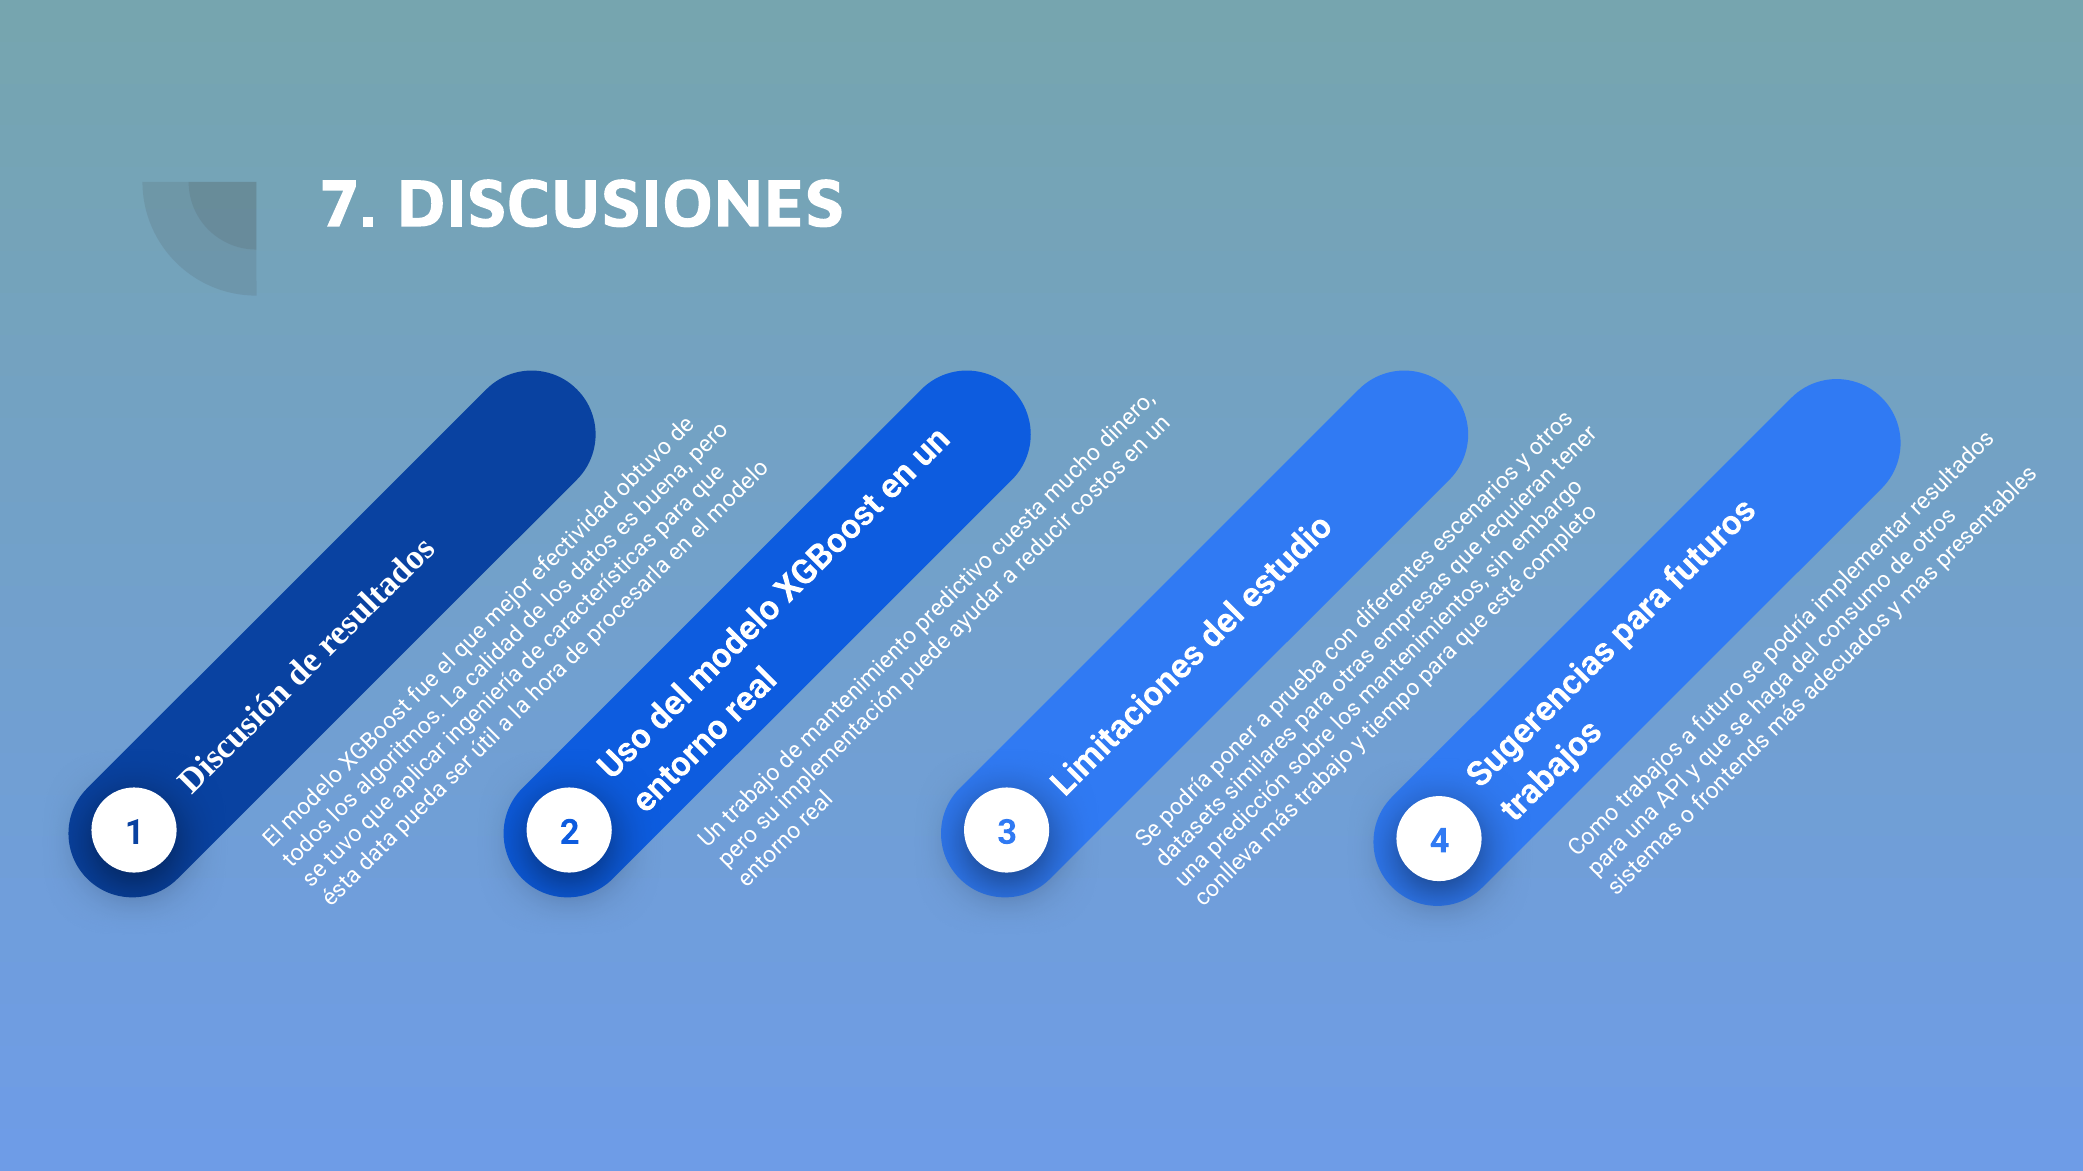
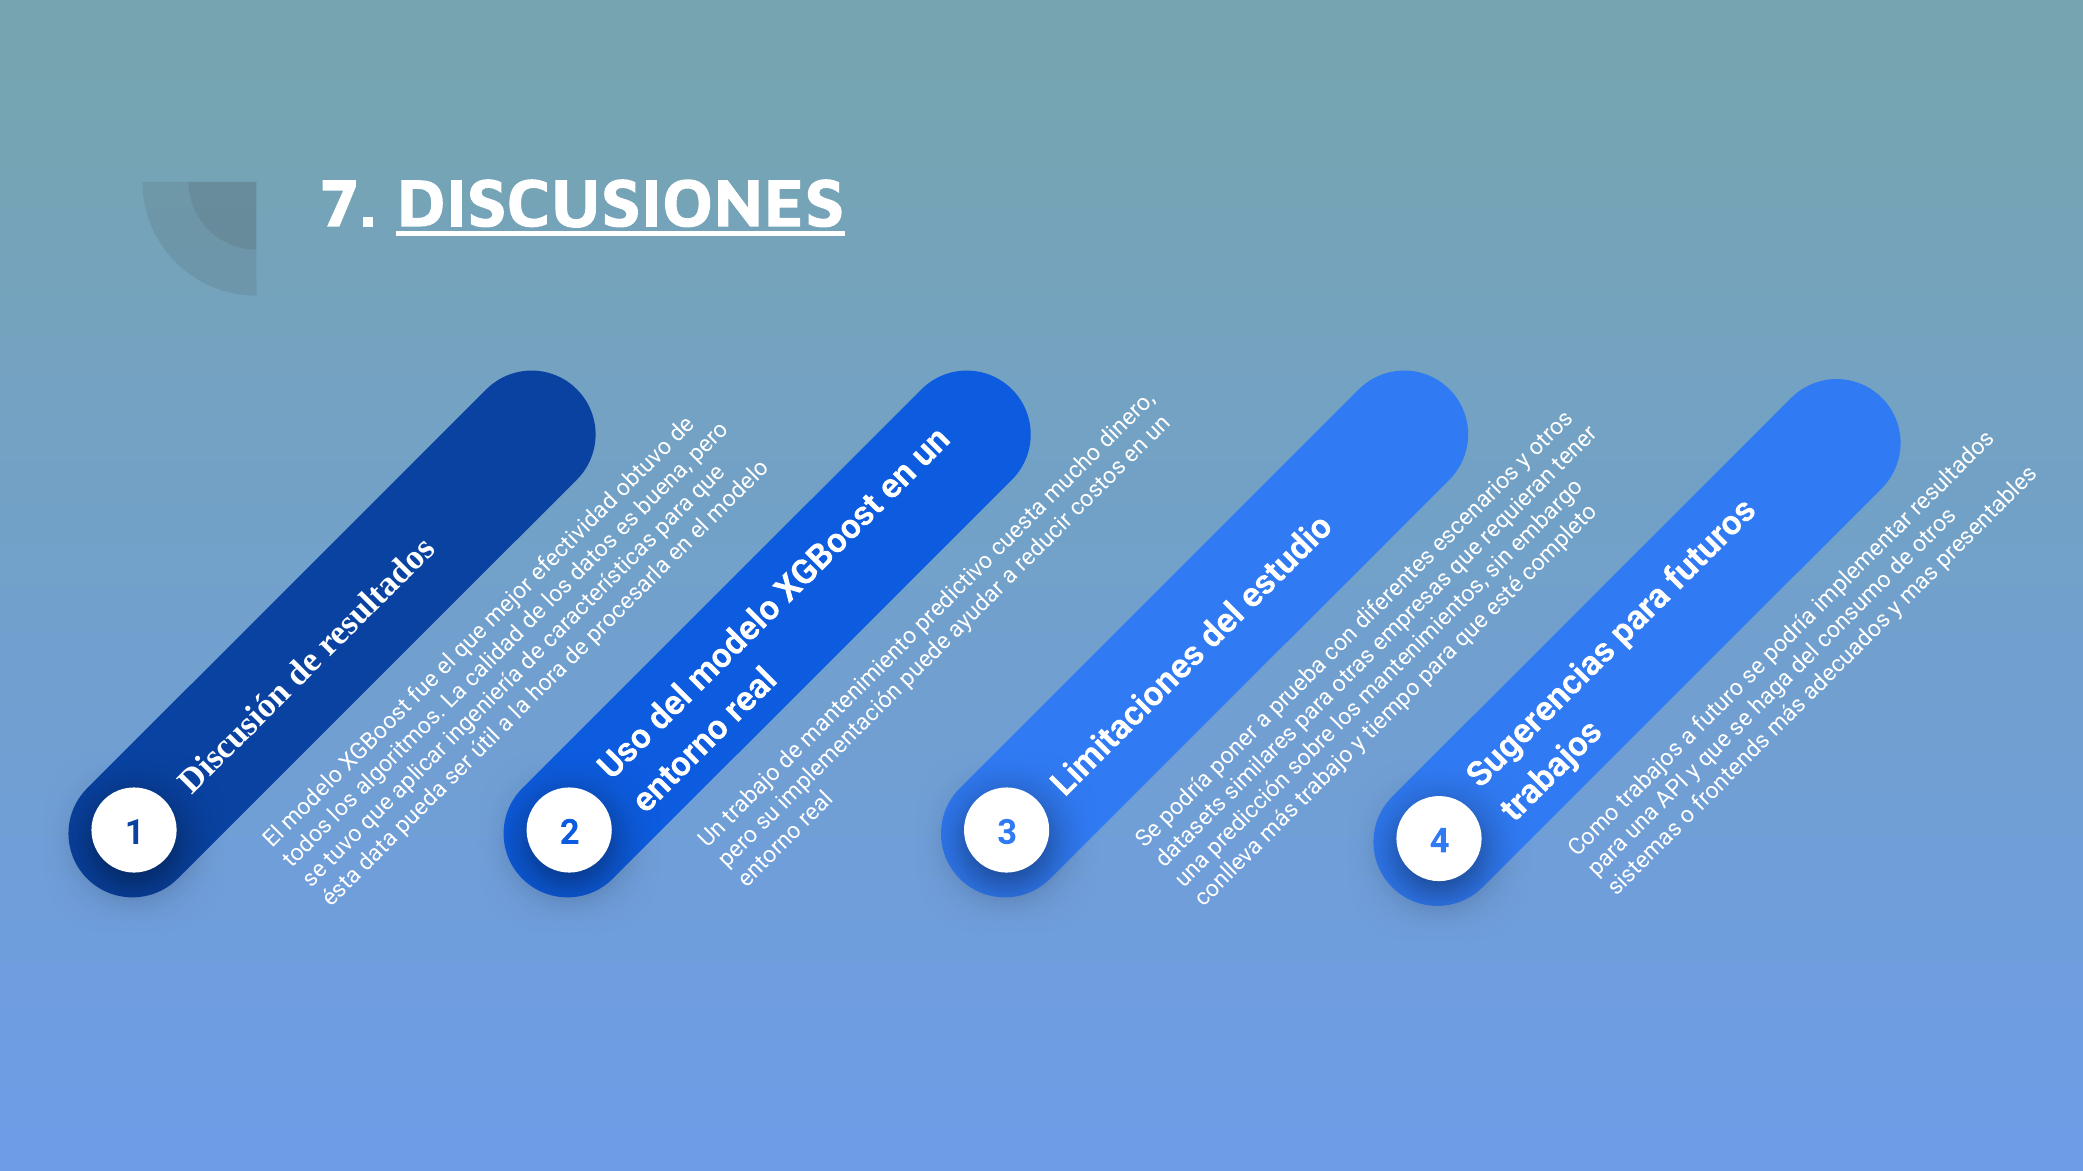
DISCUSIONES underline: none -> present (620, 204)
